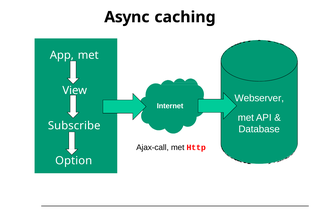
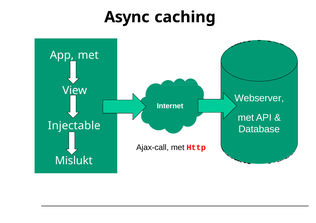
Subscribe: Subscribe -> Injectable (74, 126)
Option: Option -> Mislukt (74, 161)
